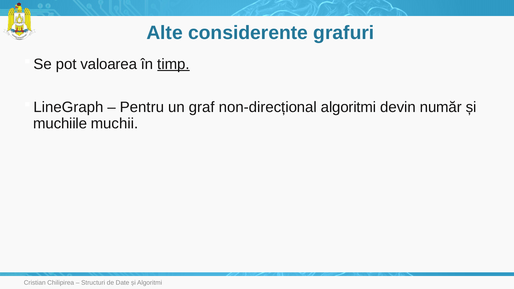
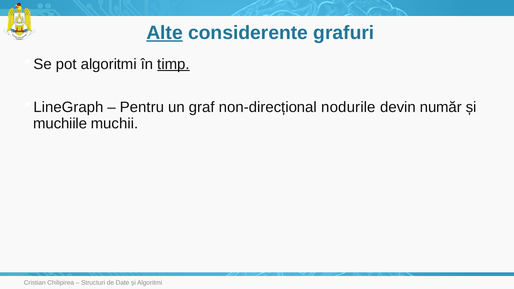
Alte underline: none -> present (165, 33)
pot valoarea: valoarea -> algoritmi (109, 64)
non-direcțional algoritmi: algoritmi -> nodurile (348, 107)
